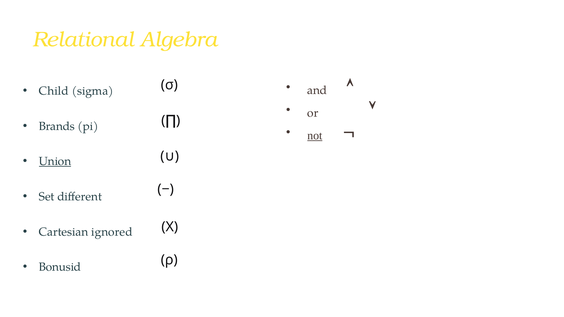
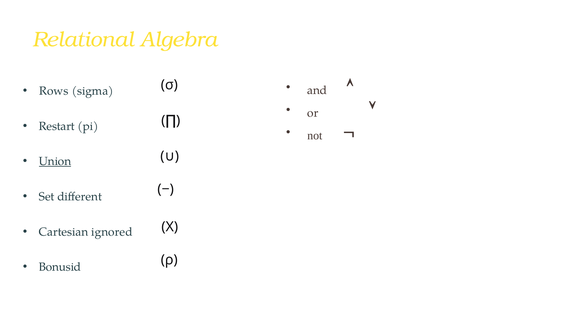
Child: Child -> Rows (54, 91)
Brands: Brands -> Restart (57, 126)
not underline: present -> none (315, 136)
